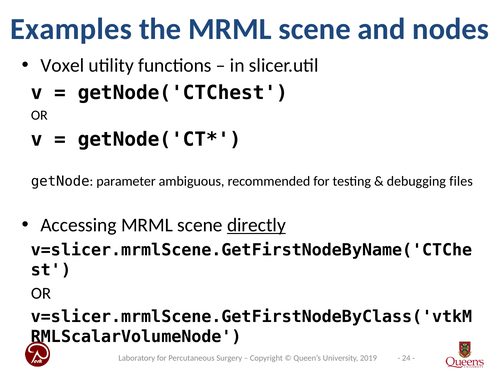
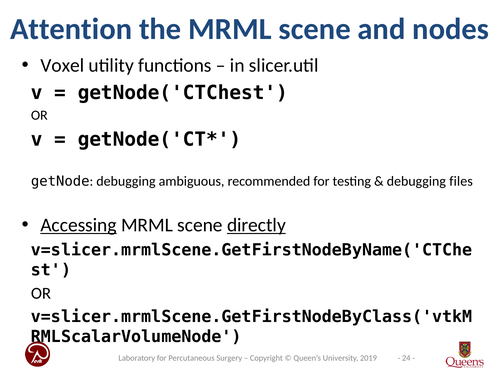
Examples: Examples -> Attention (71, 29)
getNode parameter: parameter -> debugging (126, 181)
Accessing underline: none -> present (79, 225)
